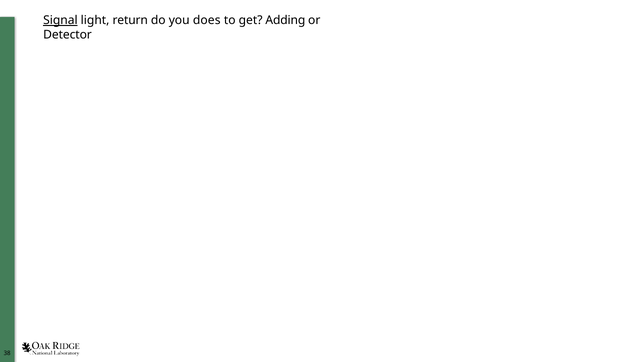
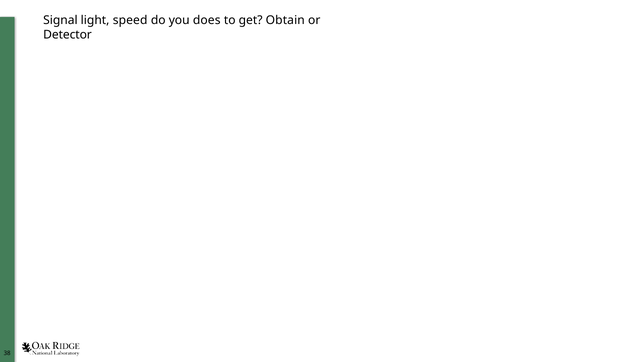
Signal underline: present -> none (60, 20)
return: return -> speed (130, 20)
Adding: Adding -> Obtain (285, 20)
